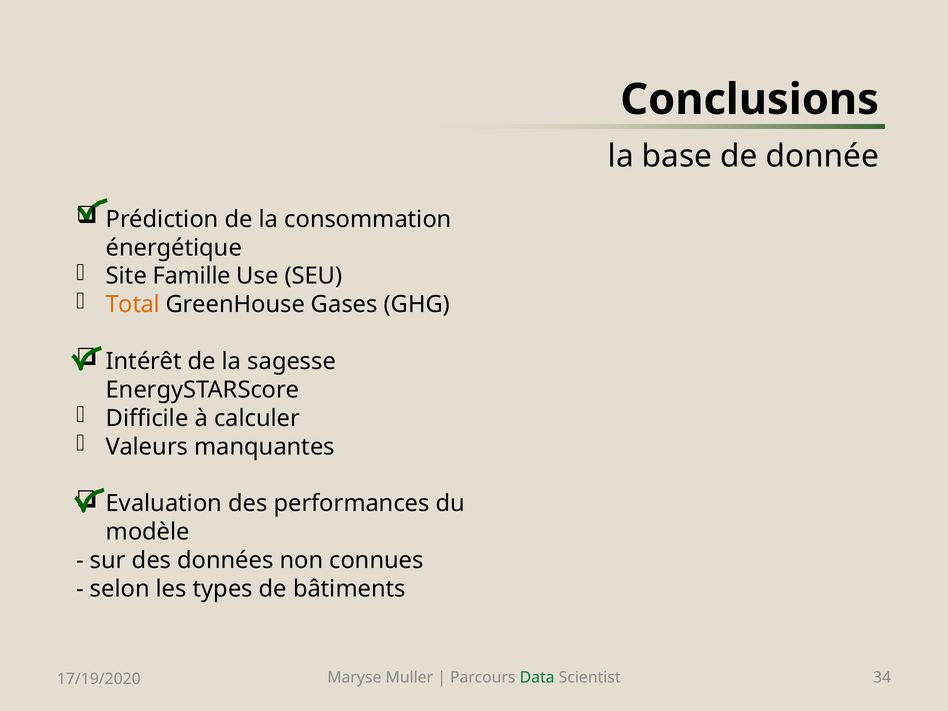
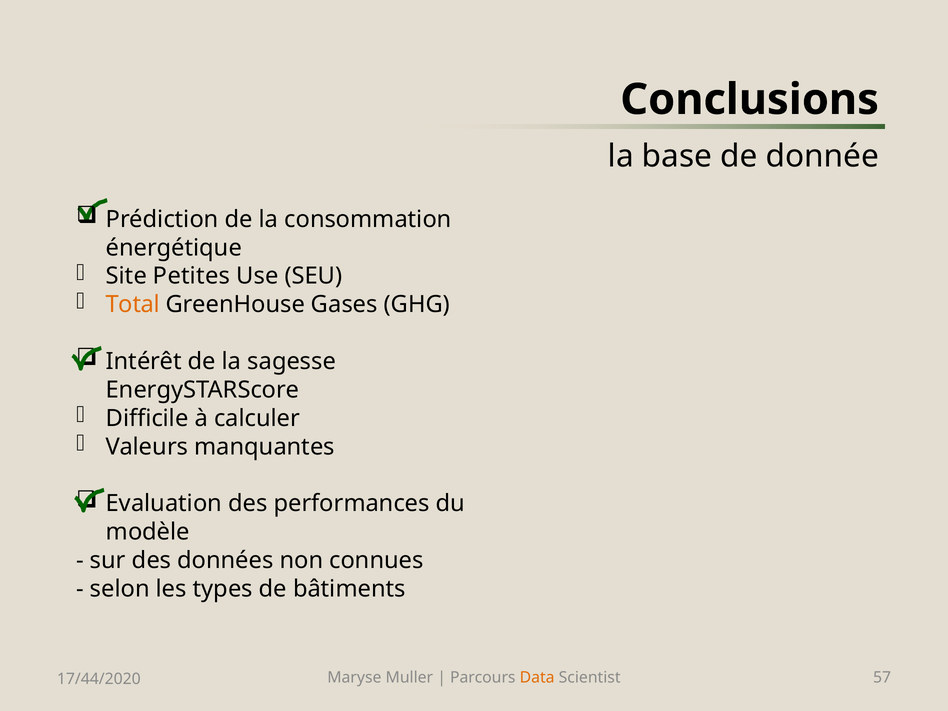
Famille: Famille -> Petites (192, 276)
Data colour: green -> orange (537, 678)
34: 34 -> 57 (882, 678)
17/19/2020: 17/19/2020 -> 17/44/2020 (99, 679)
